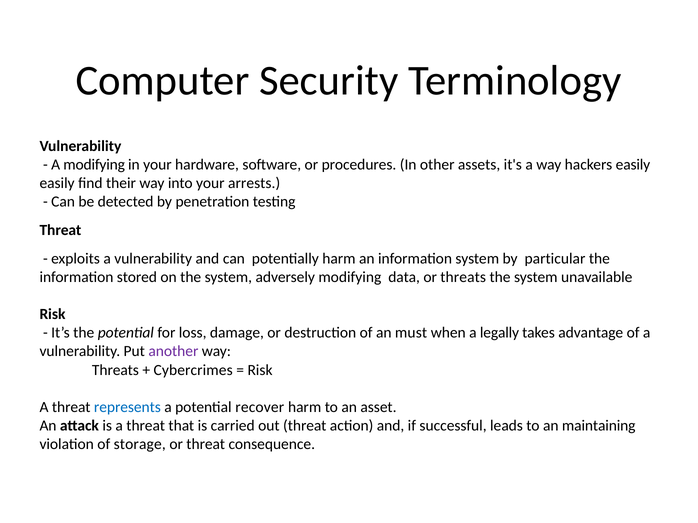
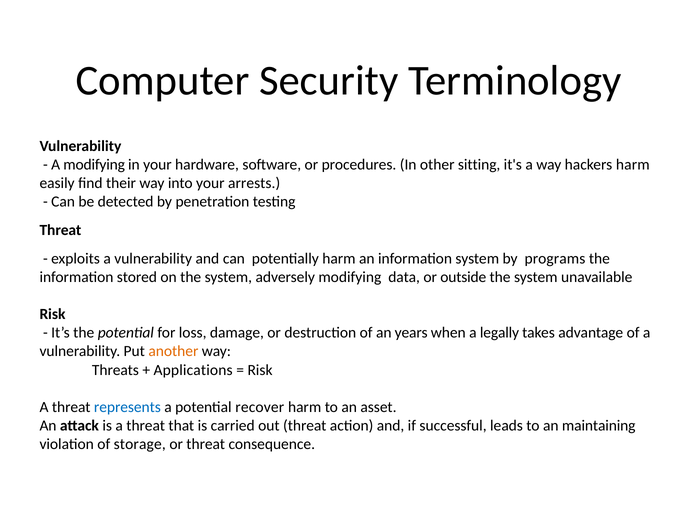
assets: assets -> sitting (479, 165)
hackers easily: easily -> harm (633, 165)
particular: particular -> programs (555, 259)
or threats: threats -> outside (463, 277)
must: must -> years (411, 333)
another colour: purple -> orange (173, 352)
Cybercrimes: Cybercrimes -> Applications (193, 370)
